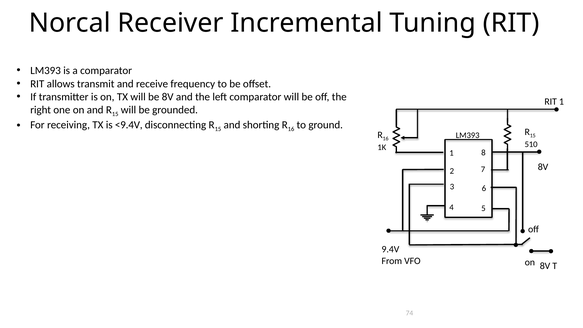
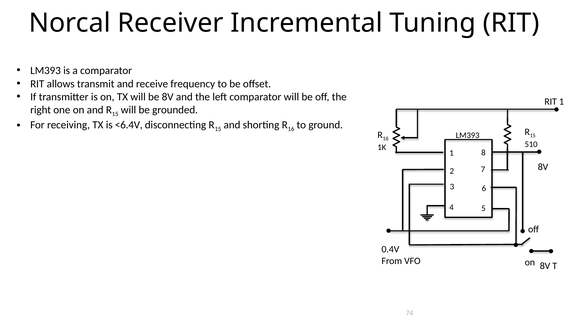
<9.4V: <9.4V -> <6.4V (129, 125)
9.4V: 9.4V -> 0.4V (390, 249)
